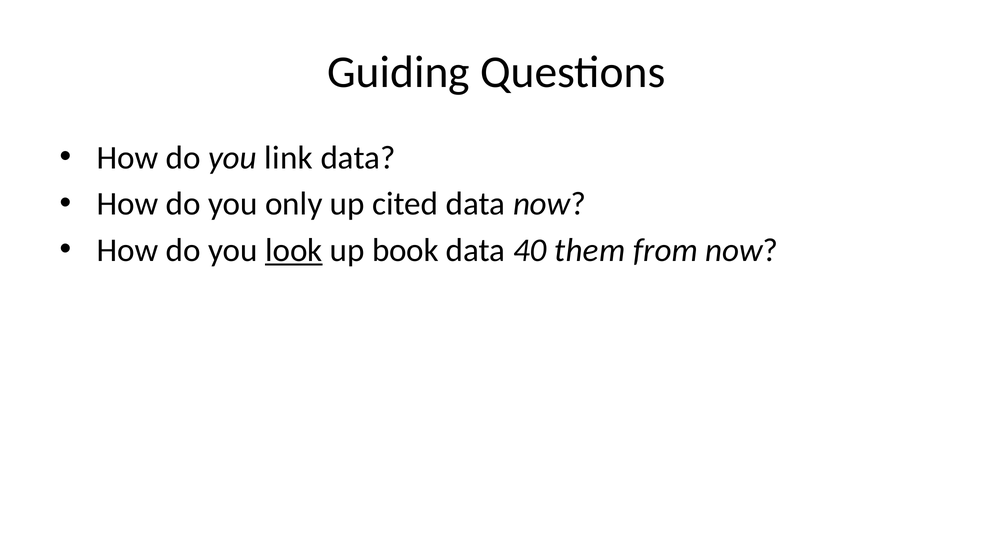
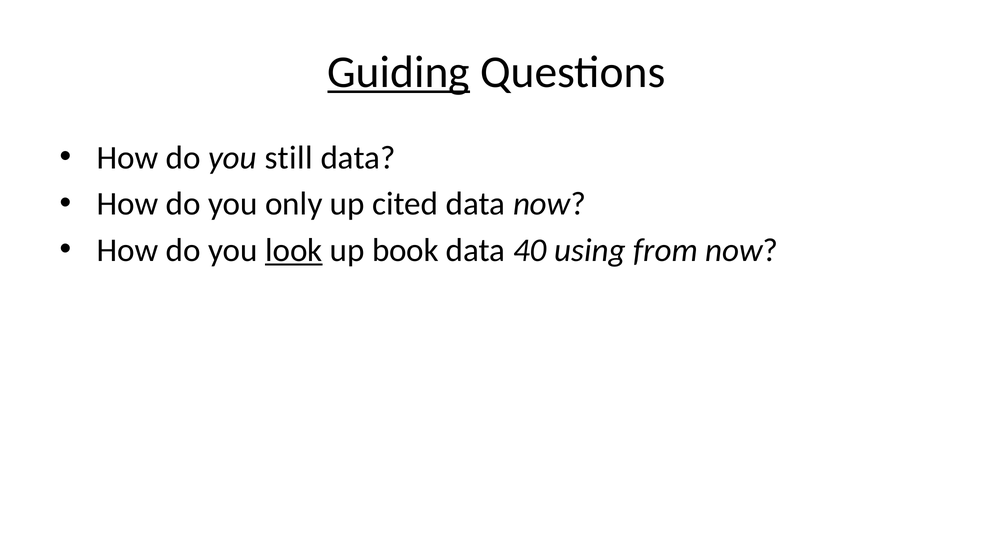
Guiding underline: none -> present (399, 72)
link: link -> still (289, 157)
them: them -> using (590, 250)
